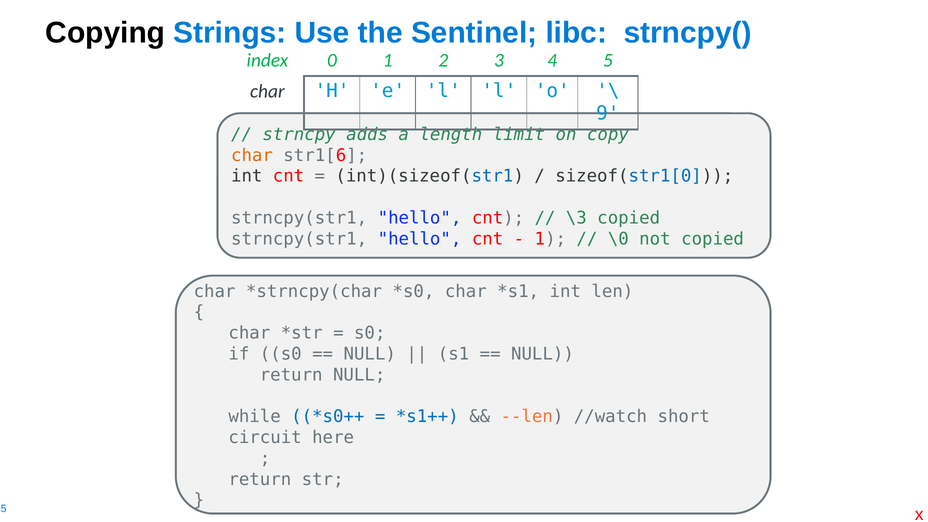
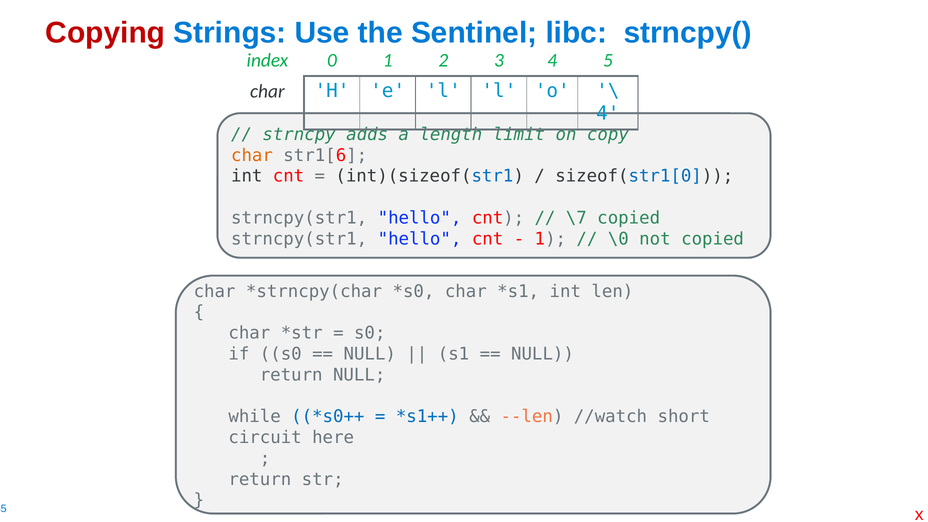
Copying colour: black -> red (105, 33)
9: 9 -> 4 (608, 114)
\3: \3 -> \7 (576, 218)
